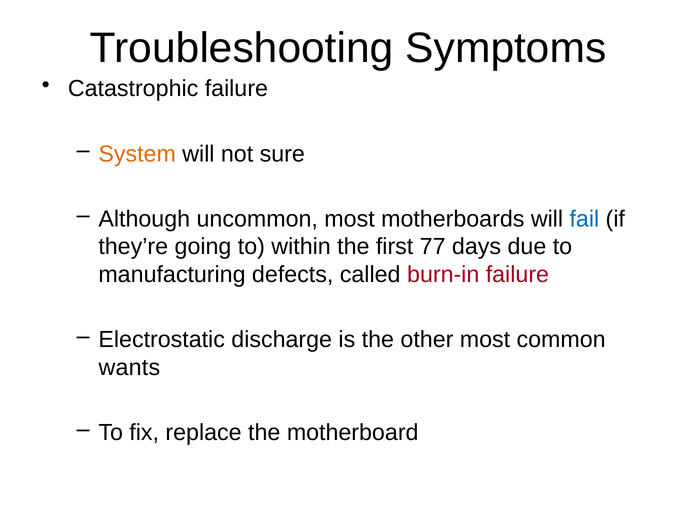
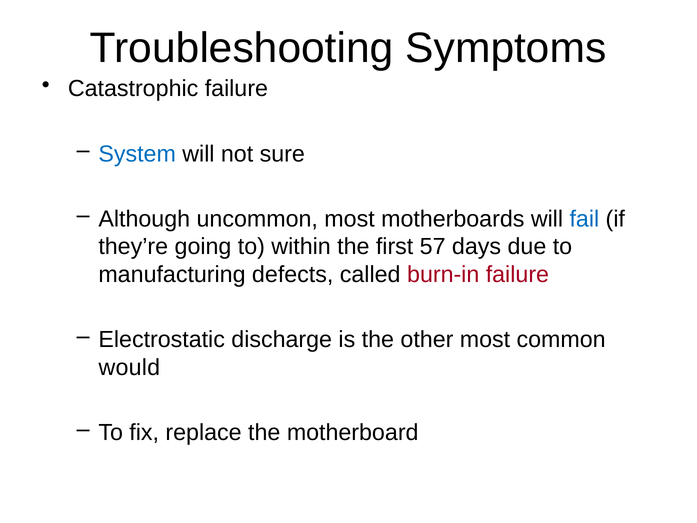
System colour: orange -> blue (137, 154)
77: 77 -> 57 (433, 247)
wants: wants -> would (129, 368)
